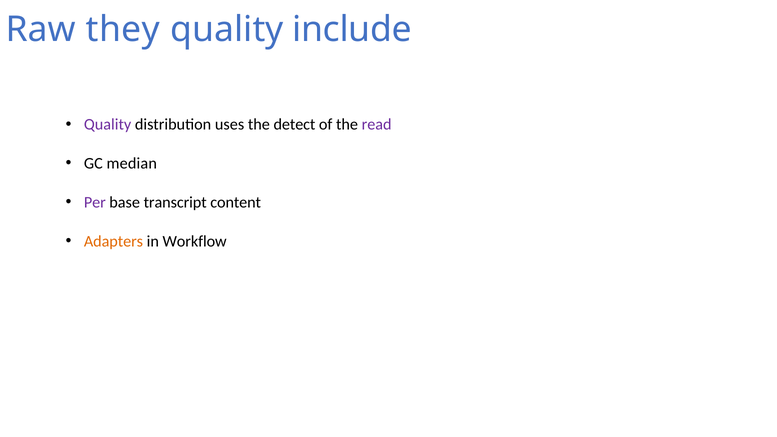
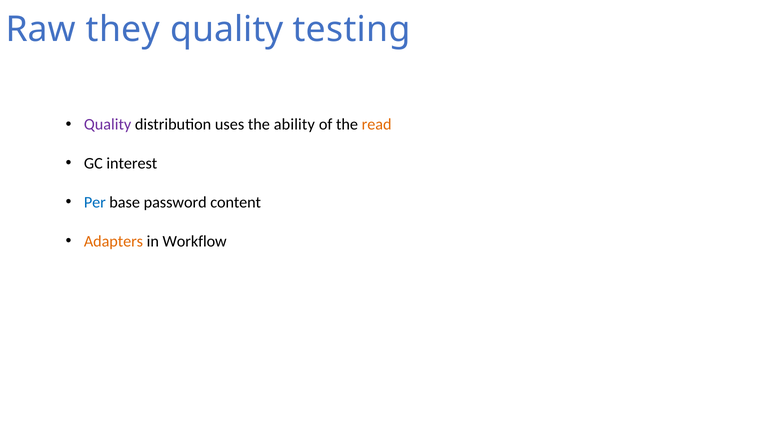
include: include -> testing (352, 30)
detect: detect -> ability (294, 125)
read colour: purple -> orange (377, 125)
median: median -> interest (132, 163)
Per colour: purple -> blue (95, 202)
transcript: transcript -> password (175, 202)
